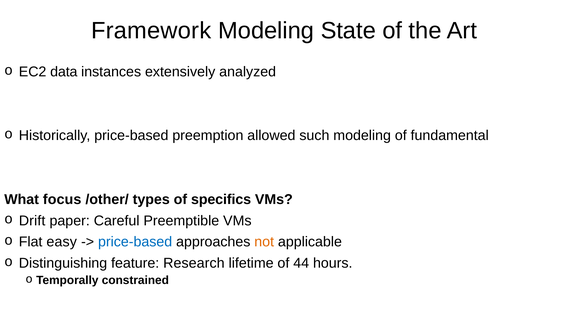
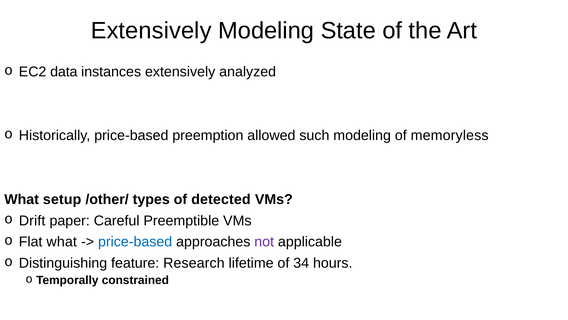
Framework: Framework -> Extensively (151, 31)
fundamental: fundamental -> memoryless (450, 135)
focus: focus -> setup (62, 199)
specifics: specifics -> detected (221, 199)
Flat easy: easy -> what (62, 242)
not colour: orange -> purple (264, 242)
44: 44 -> 34 (301, 263)
